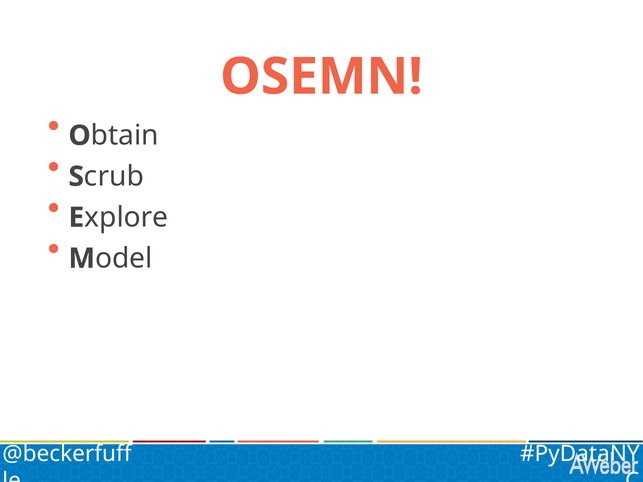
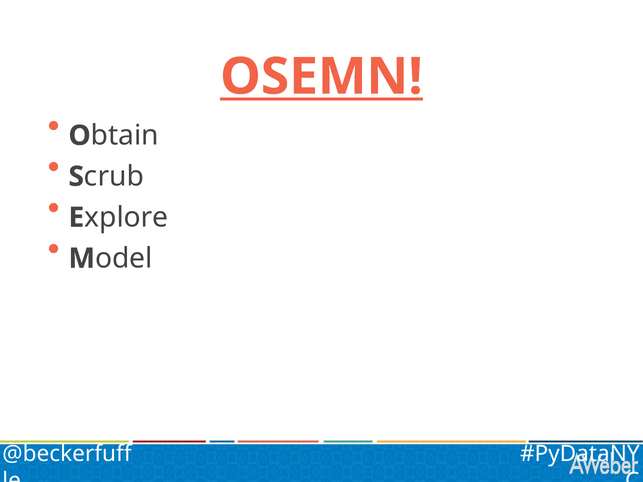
OSEMN underline: none -> present (321, 77)
